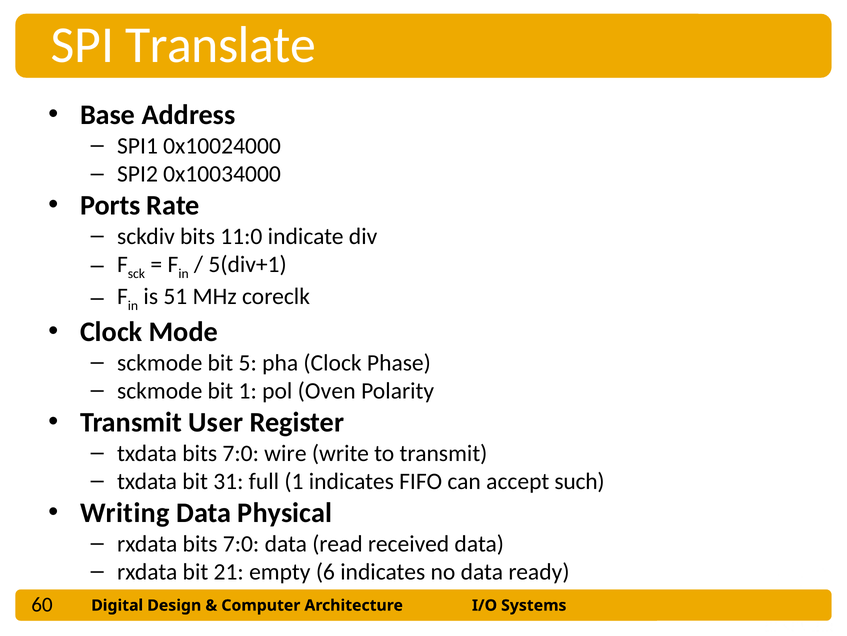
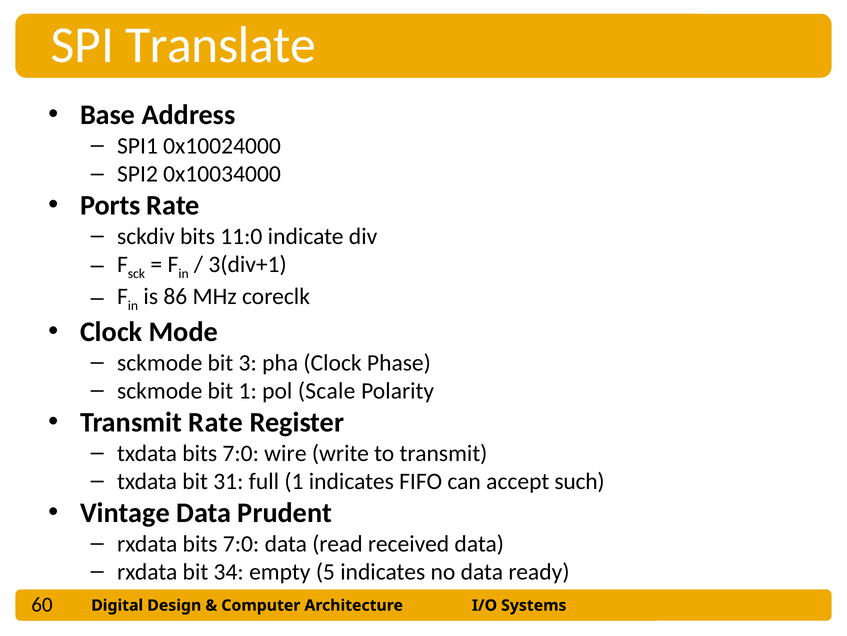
5(div+1: 5(div+1 -> 3(div+1 (248, 264)
51: 51 -> 86 (175, 296)
5: 5 -> 3 (248, 362)
Oven: Oven -> Scale (327, 391)
Transmit User: User -> Rate (216, 422)
Writing: Writing -> Vintage (125, 512)
Physical: Physical -> Prudent (285, 512)
21: 21 -> 34 (229, 571)
6: 6 -> 5 (325, 571)
